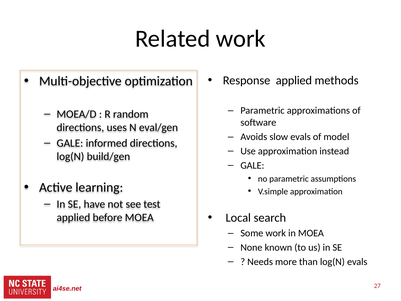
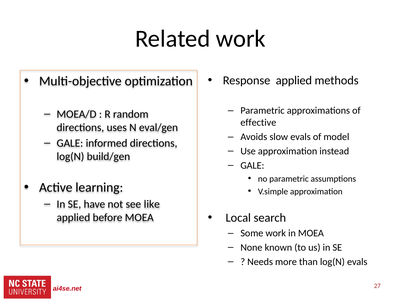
software: software -> effective (258, 123)
test: test -> like (152, 204)
